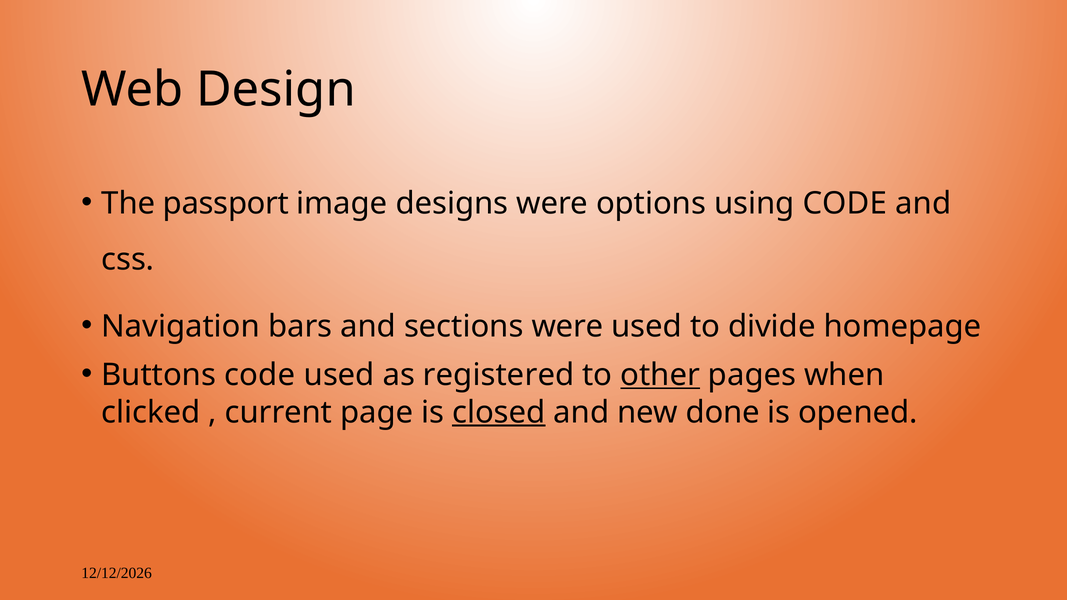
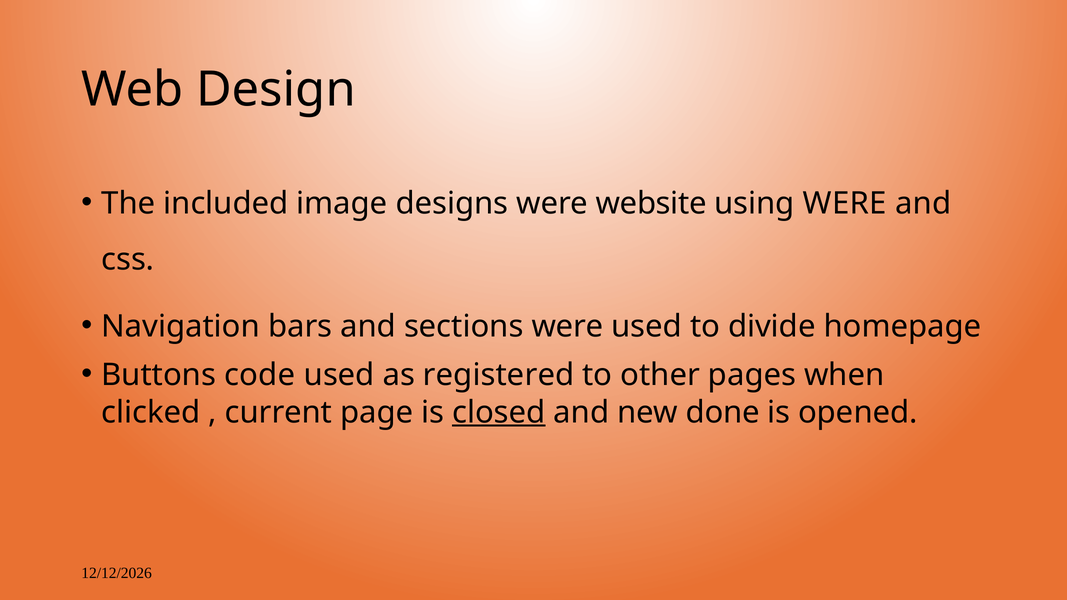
passport: passport -> included (226, 203)
options: options -> website (651, 203)
using CODE: CODE -> WERE (845, 203)
other underline: present -> none (660, 375)
